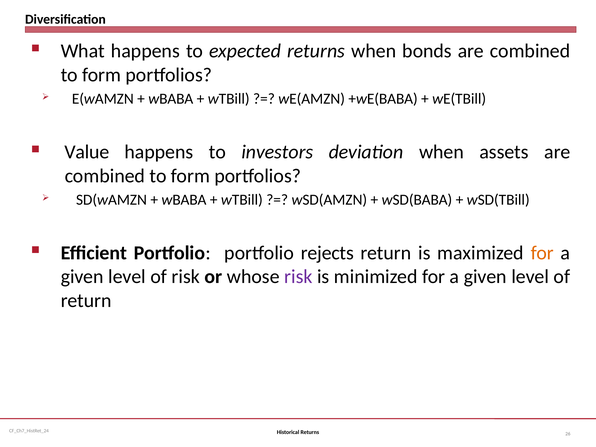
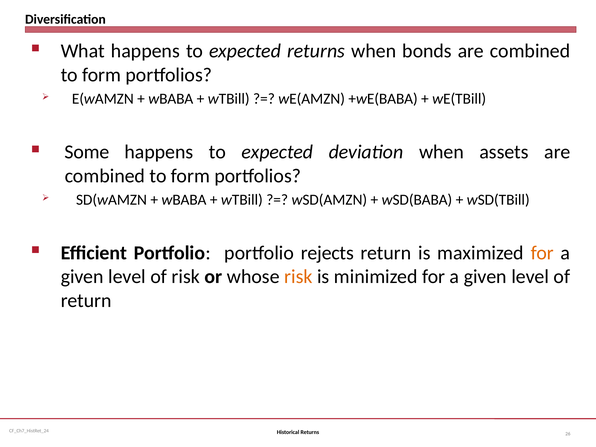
Value: Value -> Some (87, 152)
investors: investors -> expected (277, 152)
risk colour: purple -> orange (298, 277)
